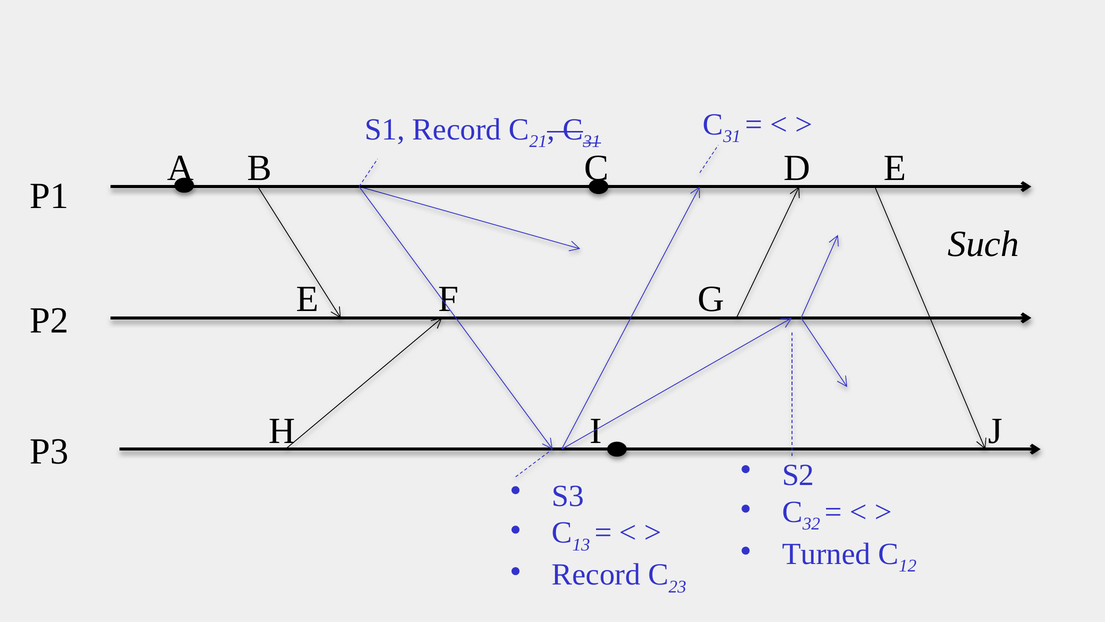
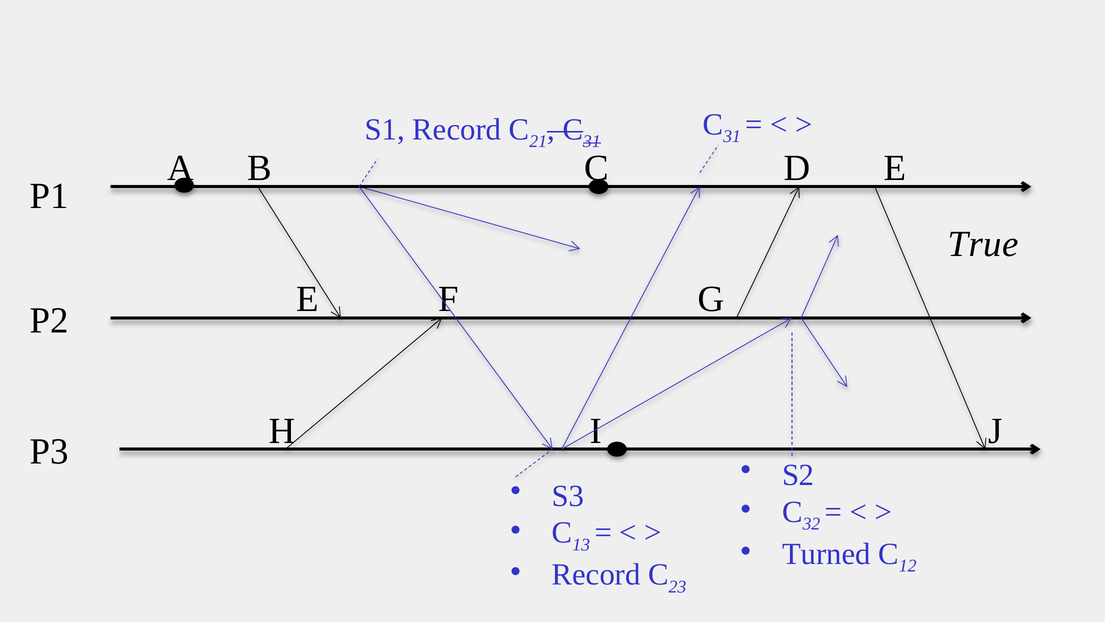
Such: Such -> True (983, 244)
